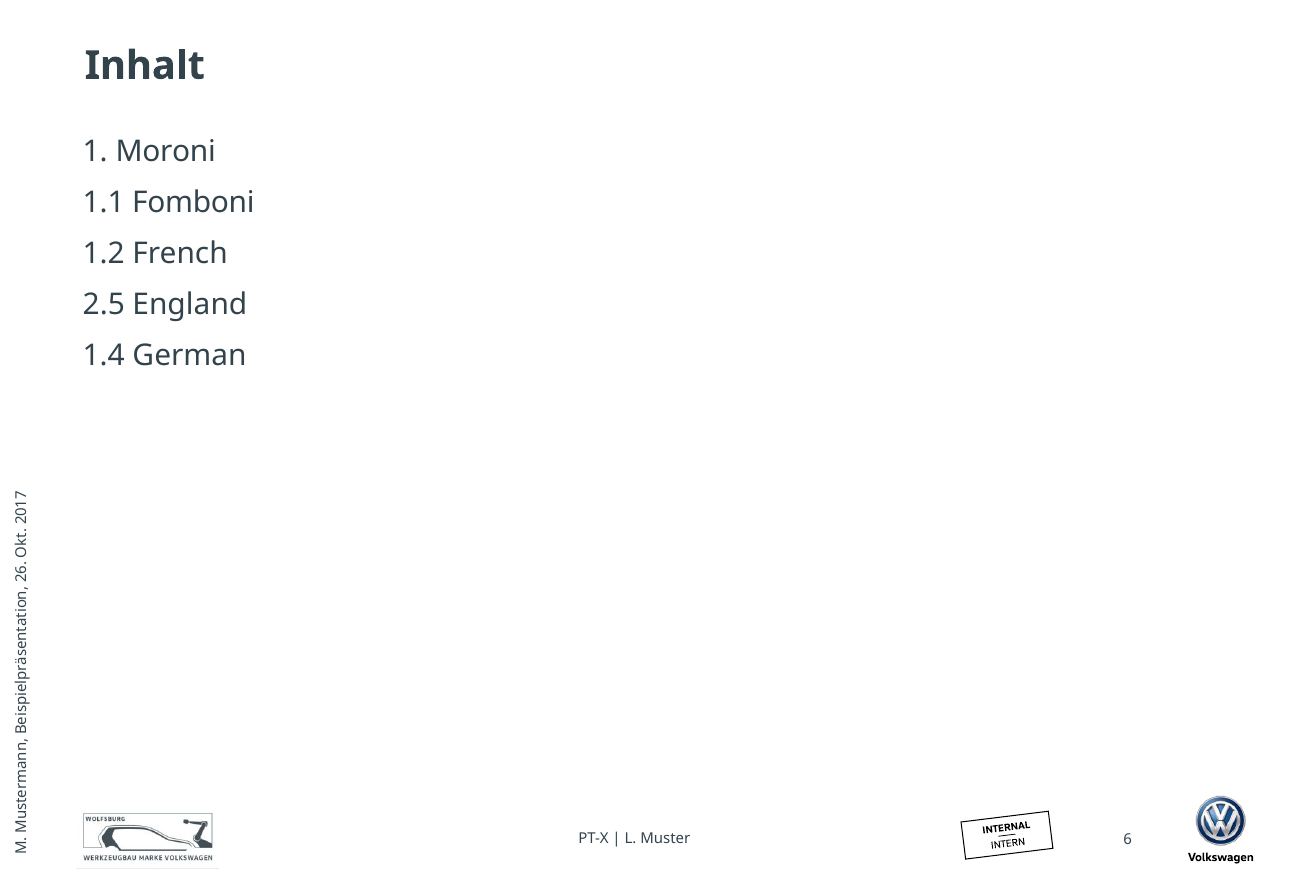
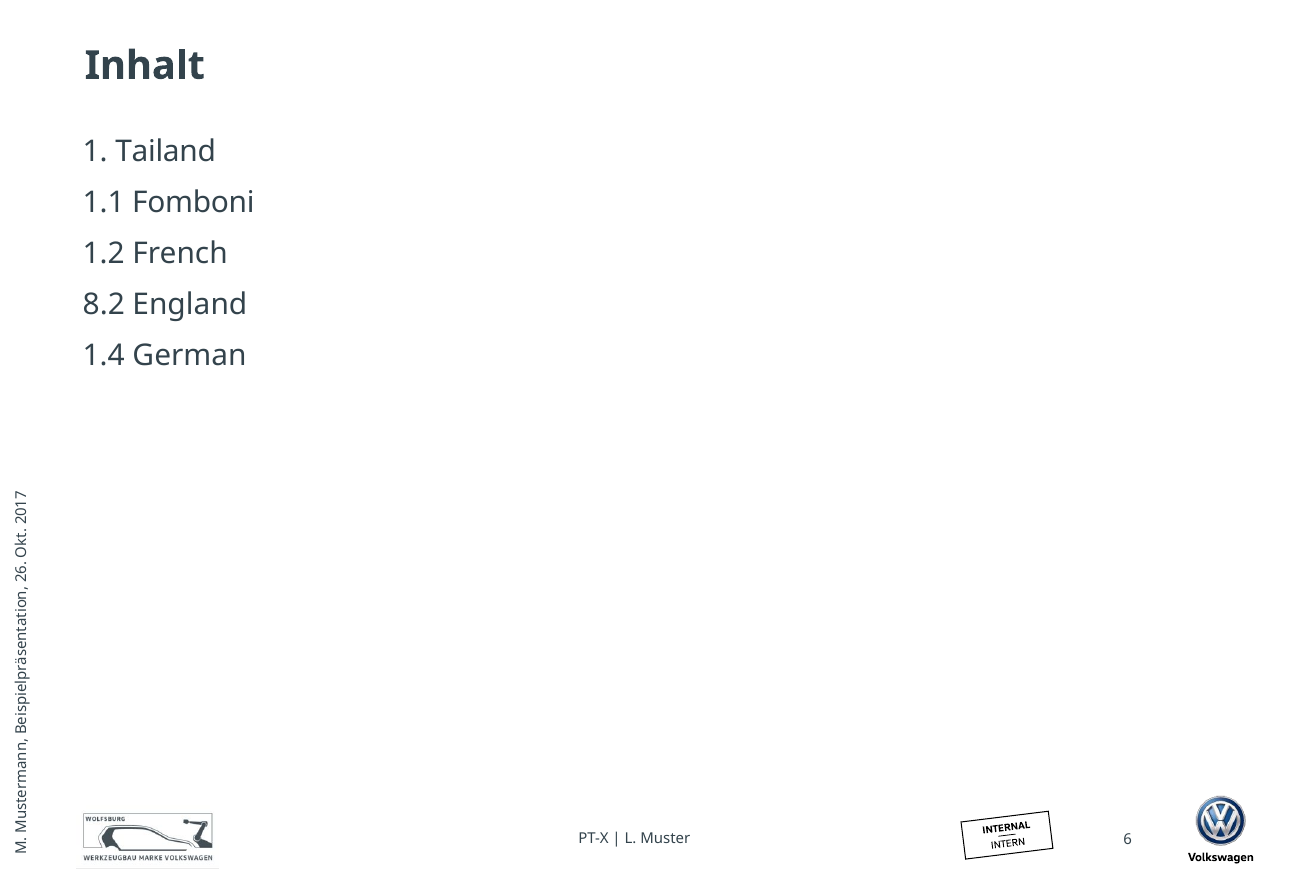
Moroni: Moroni -> Tailand (166, 152)
2.5: 2.5 -> 8.2 (104, 305)
